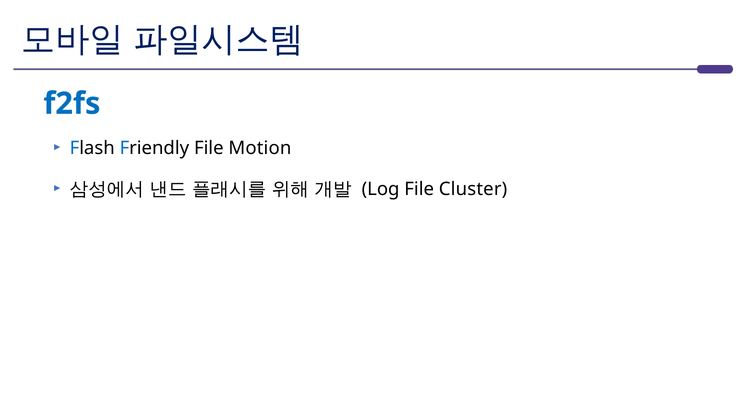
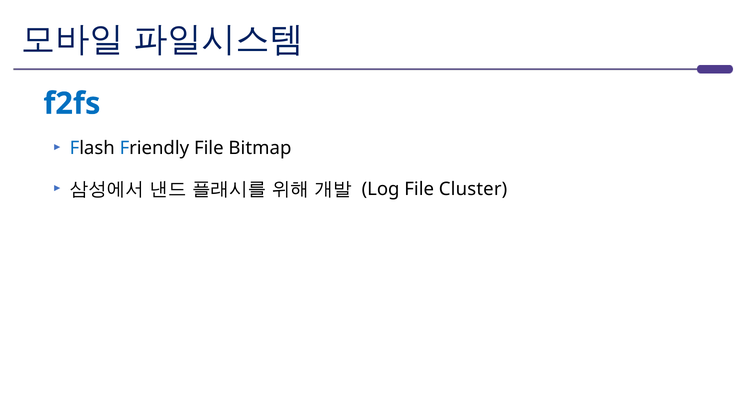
Motion: Motion -> Bitmap (260, 148)
